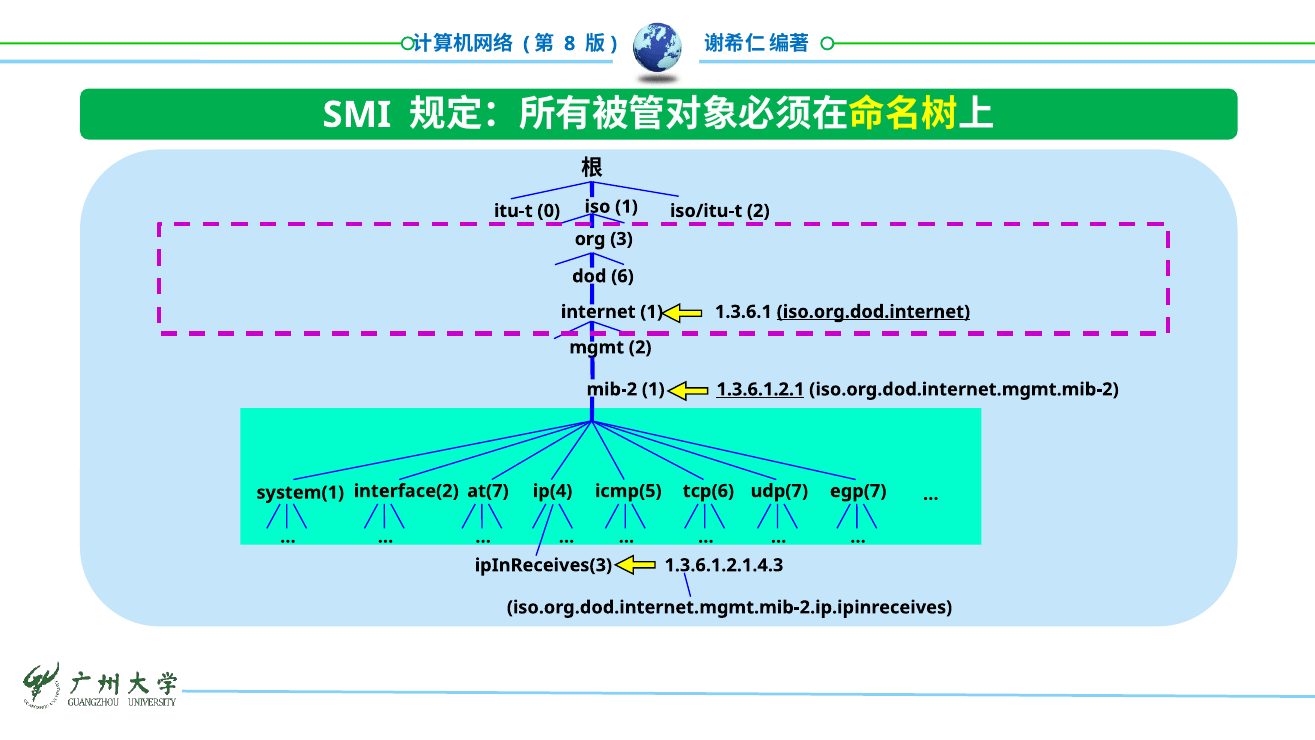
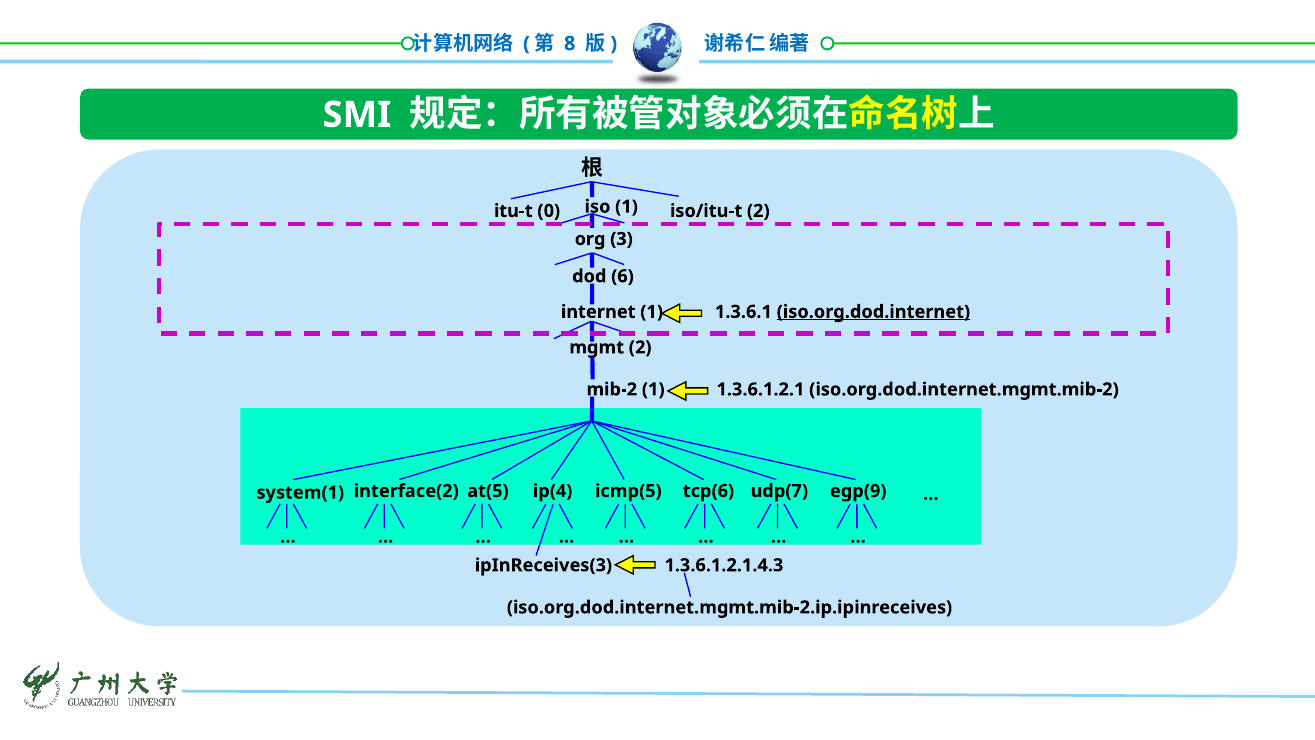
1.3.6.1.2.1 underline: present -> none (760, 389)
at(7: at(7 -> at(5 (488, 491)
egp(7: egp(7 -> egp(9 (858, 491)
